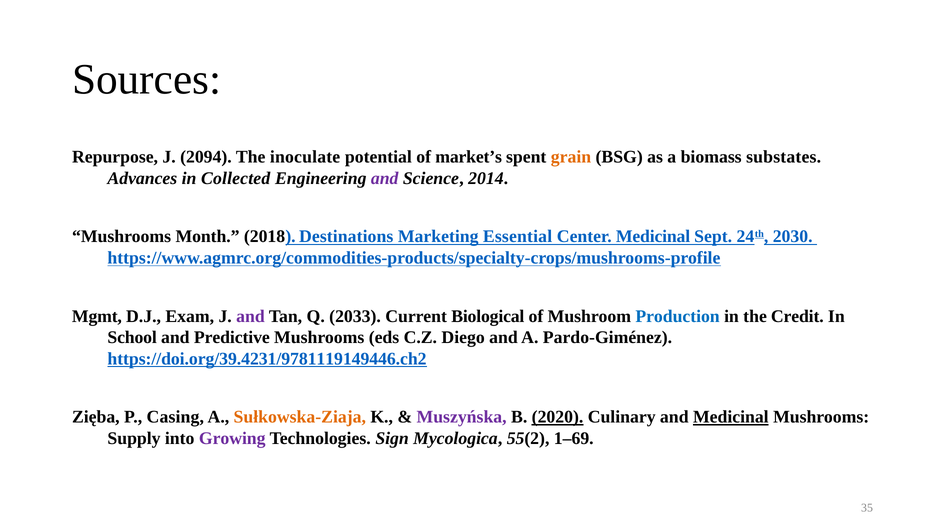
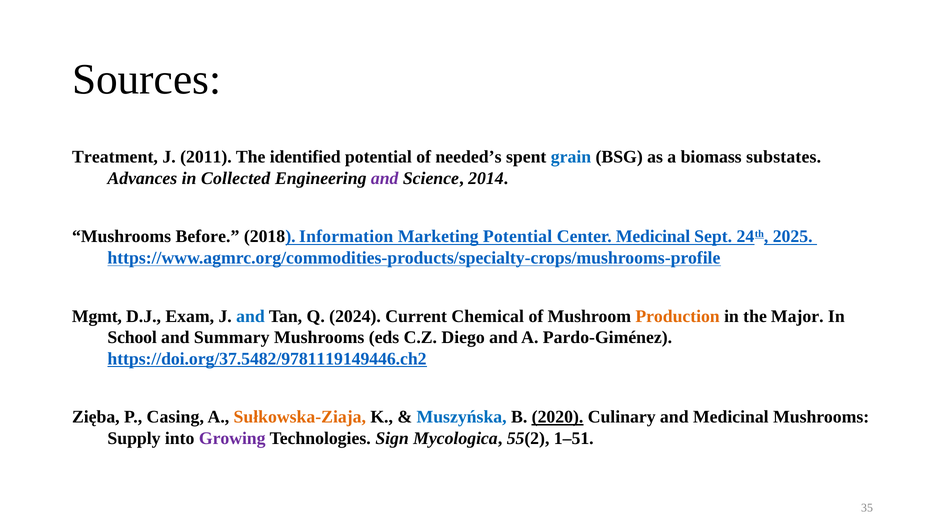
Repurpose: Repurpose -> Treatment (115, 157)
2094: 2094 -> 2011 (206, 157)
inoculate: inoculate -> identified (305, 157)
market’s: market’s -> needed’s (469, 157)
grain colour: orange -> blue (571, 157)
Month: Month -> Before (207, 236)
Destinations: Destinations -> Information (346, 236)
Marketing Essential: Essential -> Potential (518, 236)
2030: 2030 -> 2025 (793, 236)
and colour: purple -> blue (251, 316)
2033: 2033 -> 2024 (355, 316)
Biological: Biological -> Chemical (488, 316)
Production colour: blue -> orange (678, 316)
Credit: Credit -> Major (797, 316)
Predictive: Predictive -> Summary (232, 337)
https://doi.org/39.4231/9781119149446.ch2: https://doi.org/39.4231/9781119149446.ch2 -> https://doi.org/37.5482/9781119149446.ch2 (267, 358)
Muszyńska colour: purple -> blue (462, 417)
Medicinal underline: present -> none (731, 417)
1–69: 1–69 -> 1–51 (574, 438)
